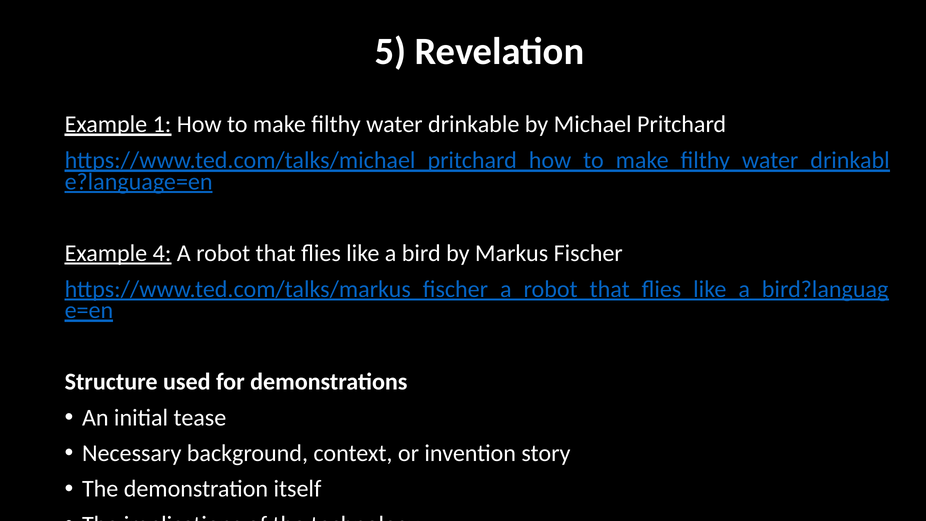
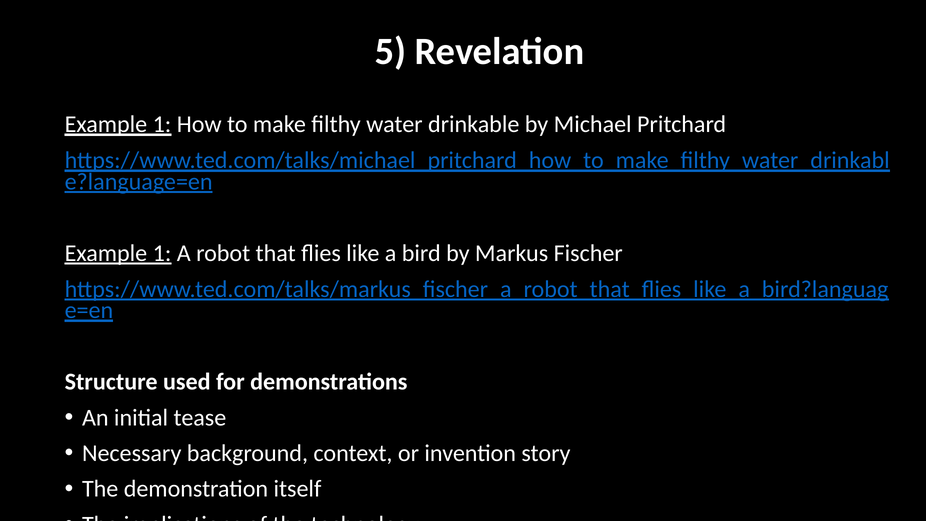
4: 4 -> 1 (162, 253)
